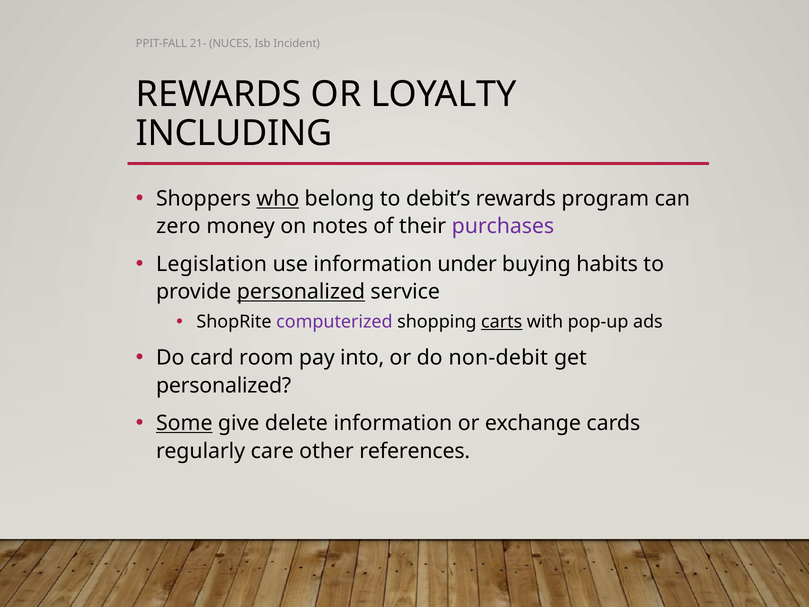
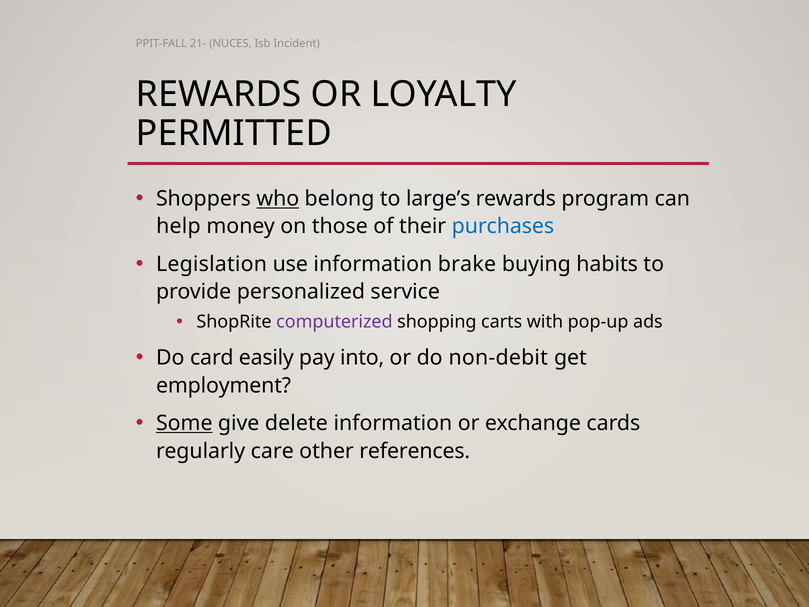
INCLUDING: INCLUDING -> PERMITTED (234, 133)
debit’s: debit’s -> large’s (438, 199)
zero: zero -> help (178, 226)
notes: notes -> those (340, 226)
purchases colour: purple -> blue (503, 226)
under: under -> brake (467, 264)
personalized underline: present -> none (301, 292)
carts underline: present -> none (502, 322)
room: room -> easily (266, 358)
personalized: personalized -> employment (224, 385)
